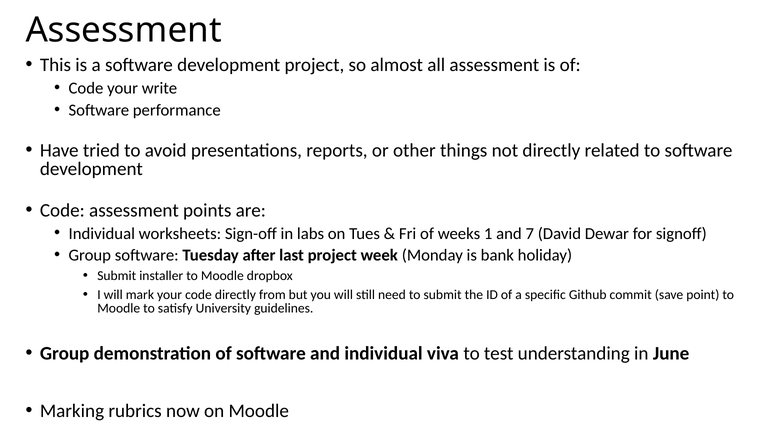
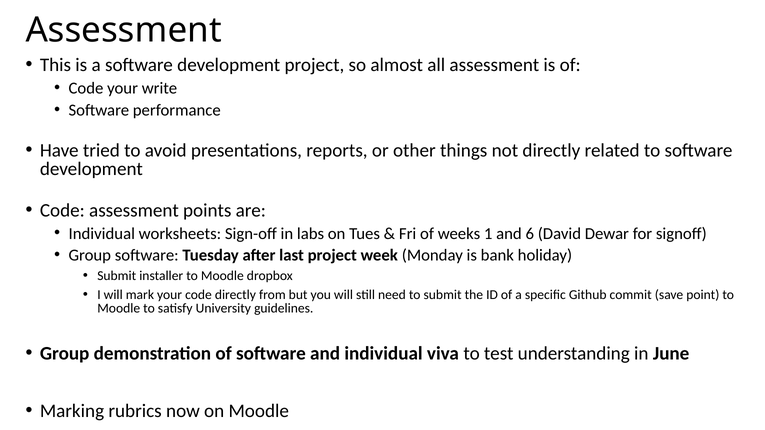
7: 7 -> 6 (530, 234)
